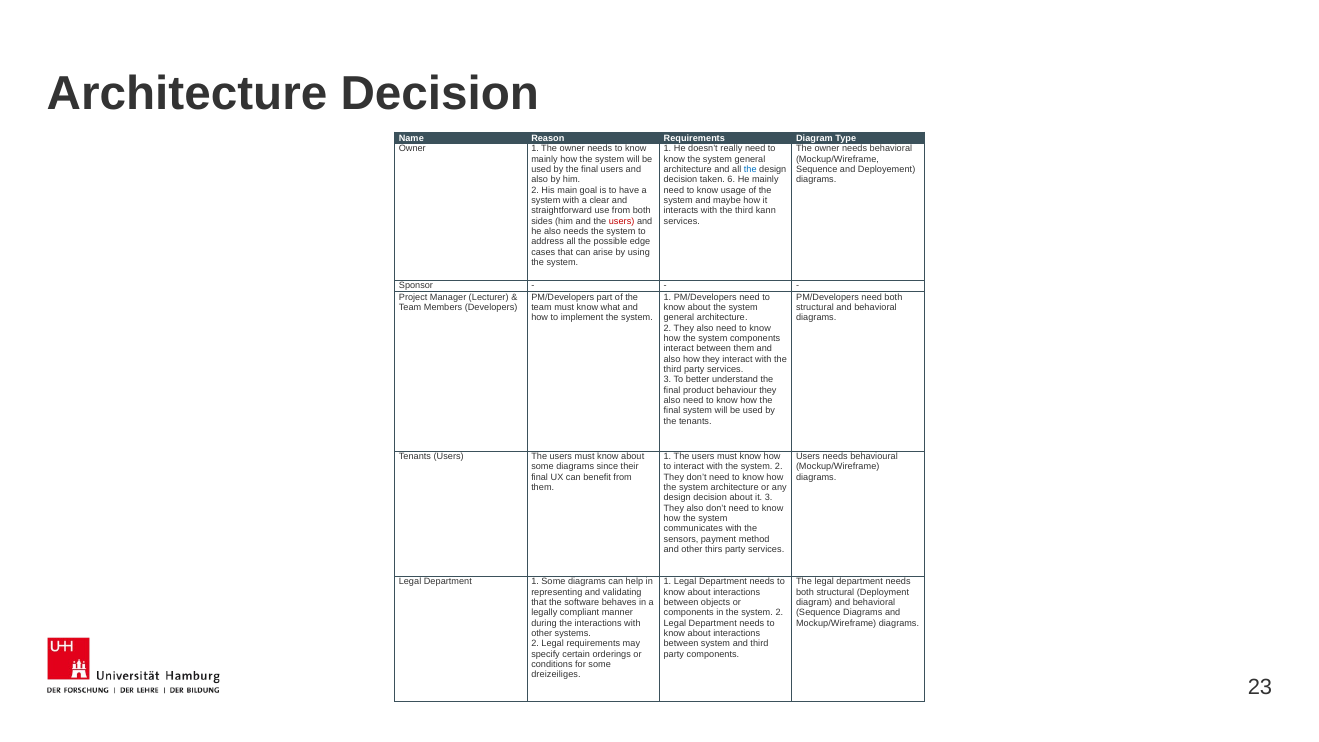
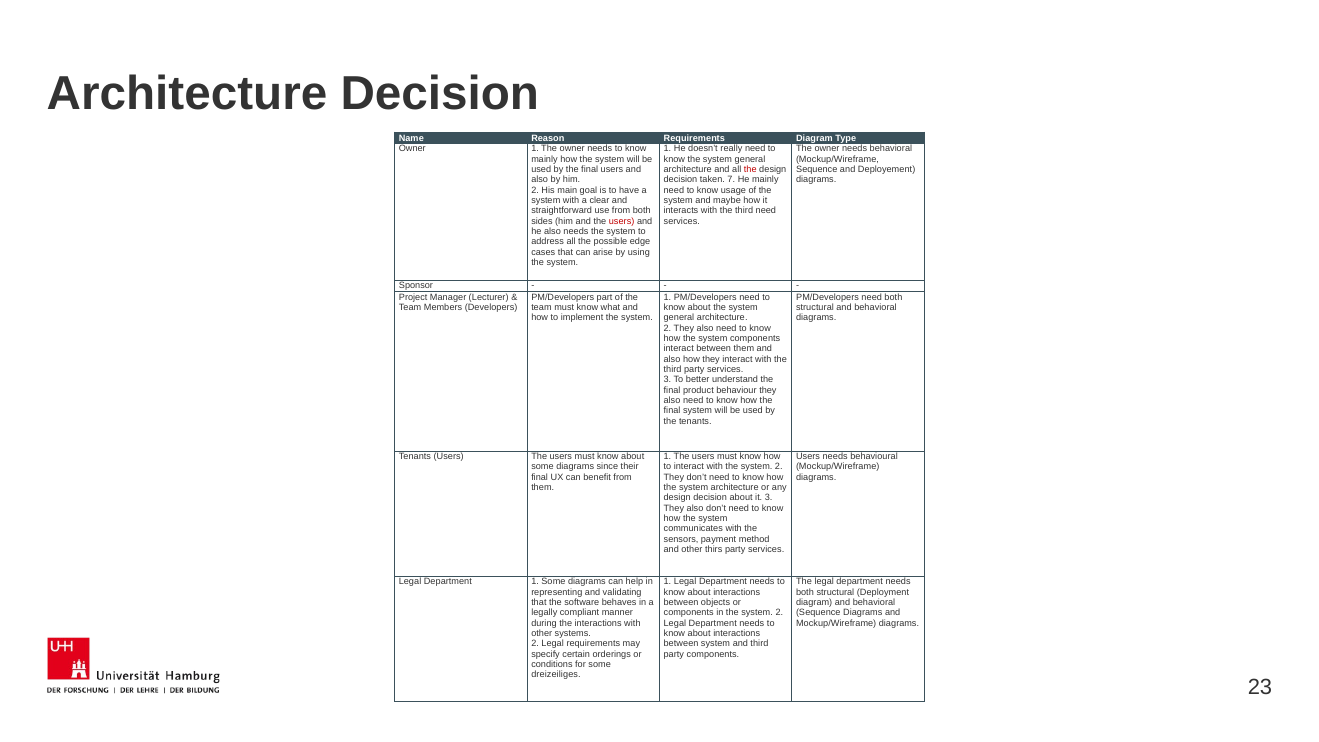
the colour: blue -> red (750, 169)
6: 6 -> 7 (731, 180)
third kann: kann -> need (766, 211)
